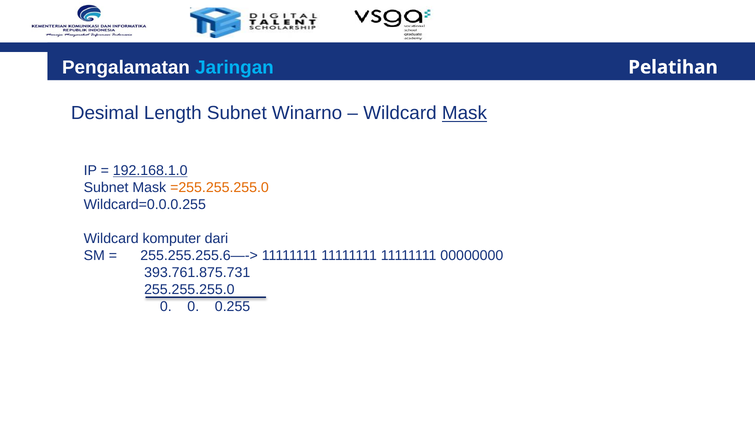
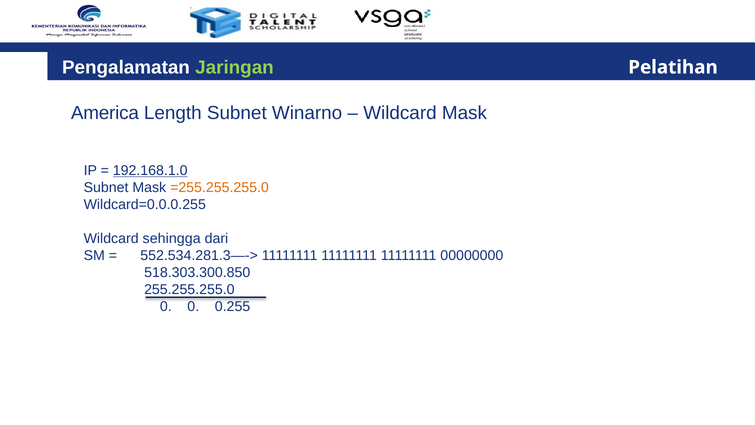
Jaringan colour: light blue -> light green (234, 67)
Desimal: Desimal -> America (105, 113)
Mask underline: present -> none (464, 113)
komputer: komputer -> sehingga (172, 238)
255.255.255.6—->: 255.255.255.6—-> -> 552.534.281.3—-> (199, 255)
393.761.875.731: 393.761.875.731 -> 518.303.300.850 (197, 272)
